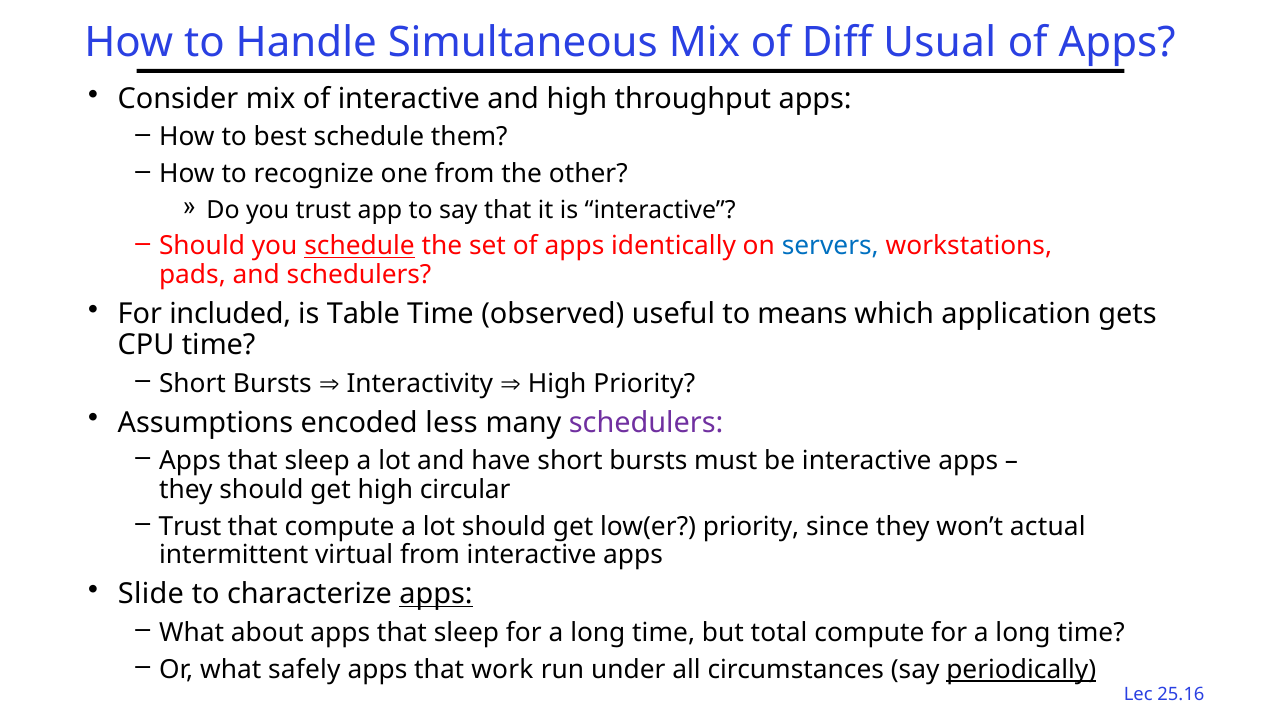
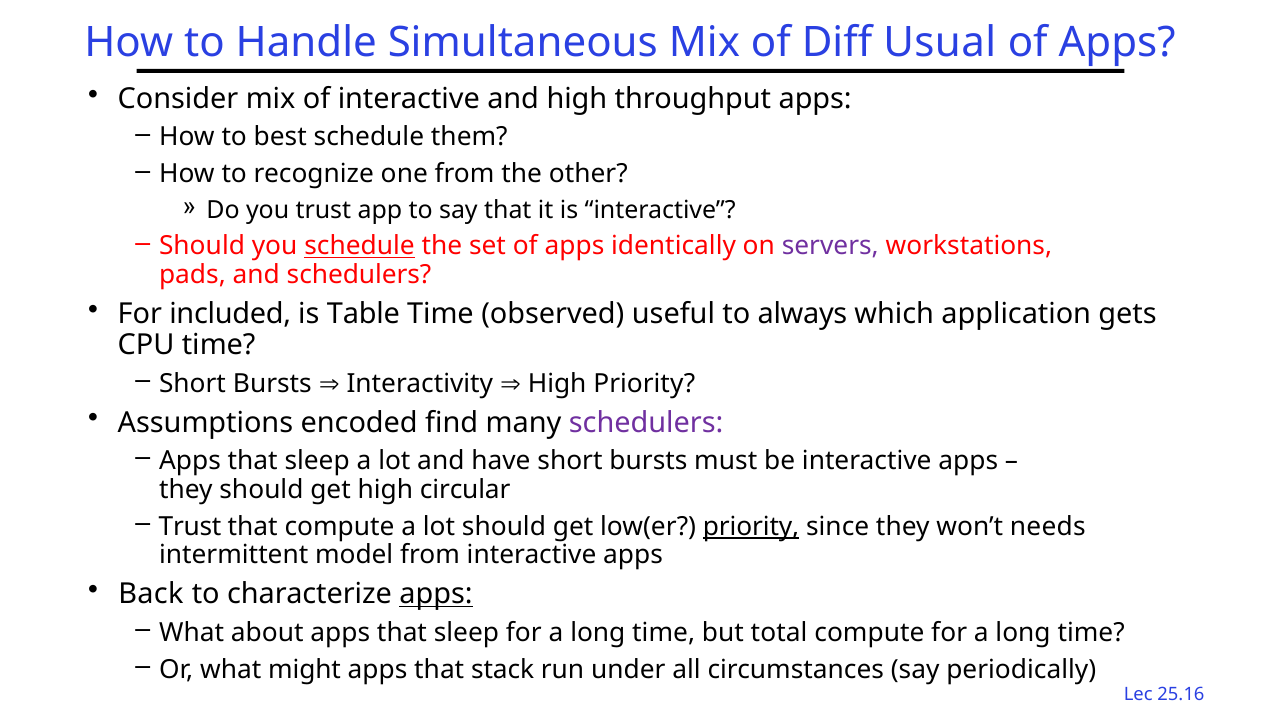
servers colour: blue -> purple (830, 246)
means: means -> always (802, 314)
less: less -> find (452, 423)
priority underline: none -> present (751, 527)
actual: actual -> needs (1048, 527)
virtual: virtual -> model (354, 555)
Slide: Slide -> Back (151, 594)
safely: safely -> might (305, 670)
work: work -> stack (503, 670)
periodically underline: present -> none (1021, 670)
